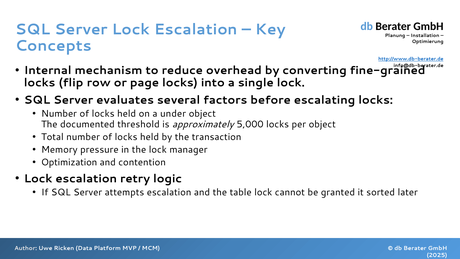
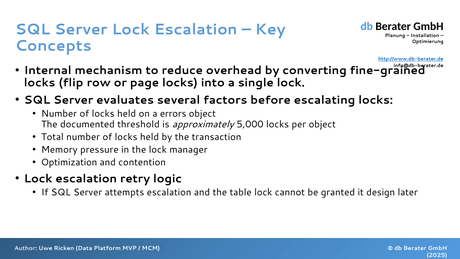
under: under -> errors (173, 114)
sorted: sorted -> design (381, 192)
